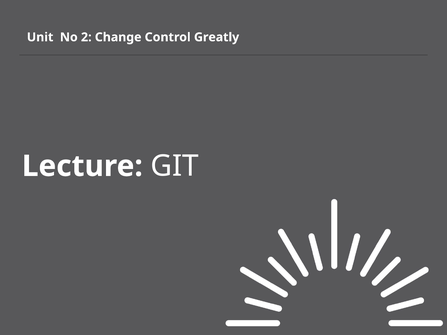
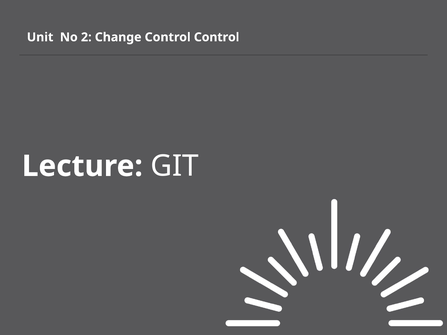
Control Greatly: Greatly -> Control (217, 37)
